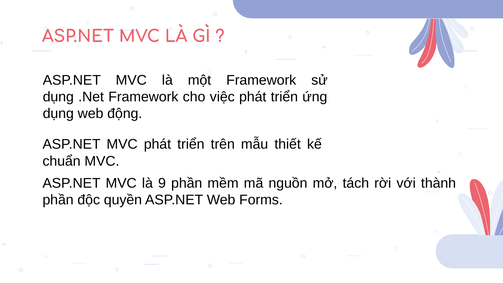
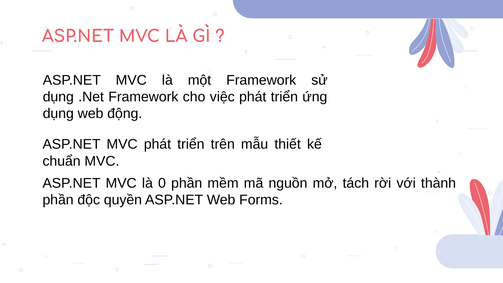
9: 9 -> 0 (162, 183)
